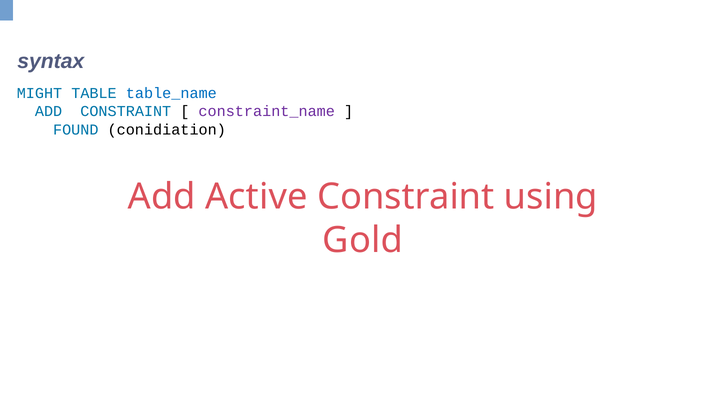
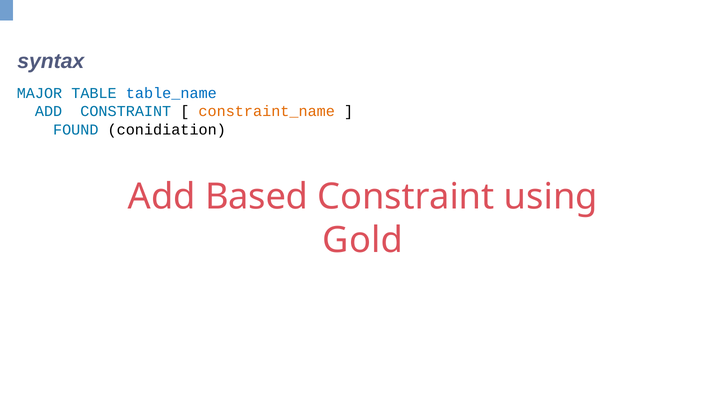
MIGHT: MIGHT -> MAJOR (39, 93)
constraint_name colour: purple -> orange (267, 112)
Active: Active -> Based (257, 197)
